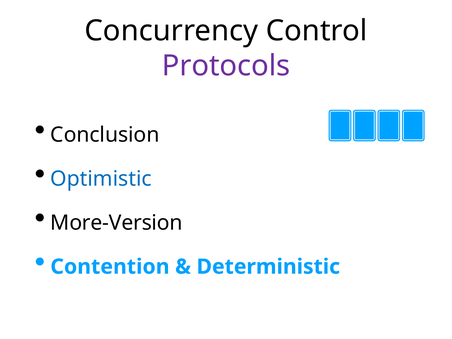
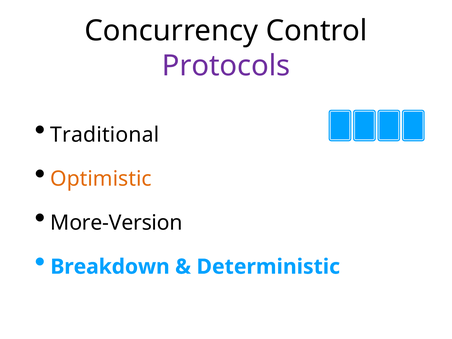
Conclusion: Conclusion -> Traditional (105, 135)
Optimistic colour: blue -> orange (101, 179)
Contention: Contention -> Breakdown (110, 267)
